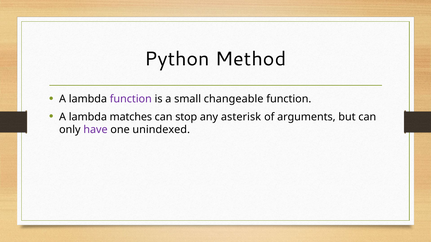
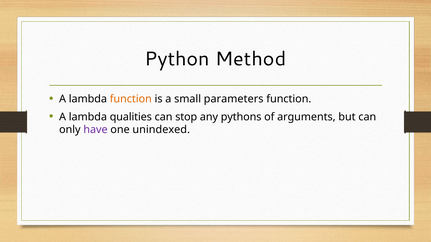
function colour: purple -> orange (131, 99)
changeable: changeable -> parameters (234, 99)
matches: matches -> qualities (131, 117)
asterisk: asterisk -> pythons (241, 117)
